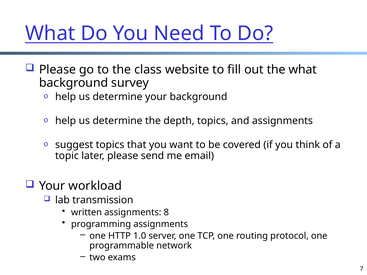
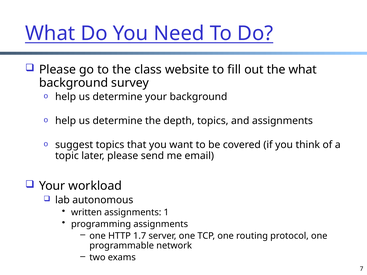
transmission: transmission -> autonomous (103, 200)
8: 8 -> 1 (166, 213)
1.0: 1.0 -> 1.7 (140, 236)
